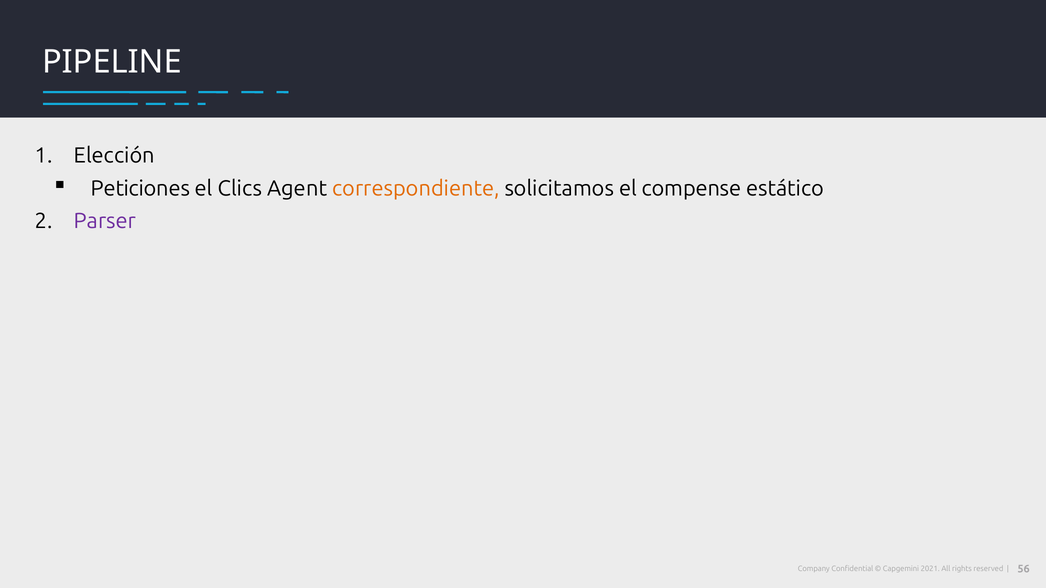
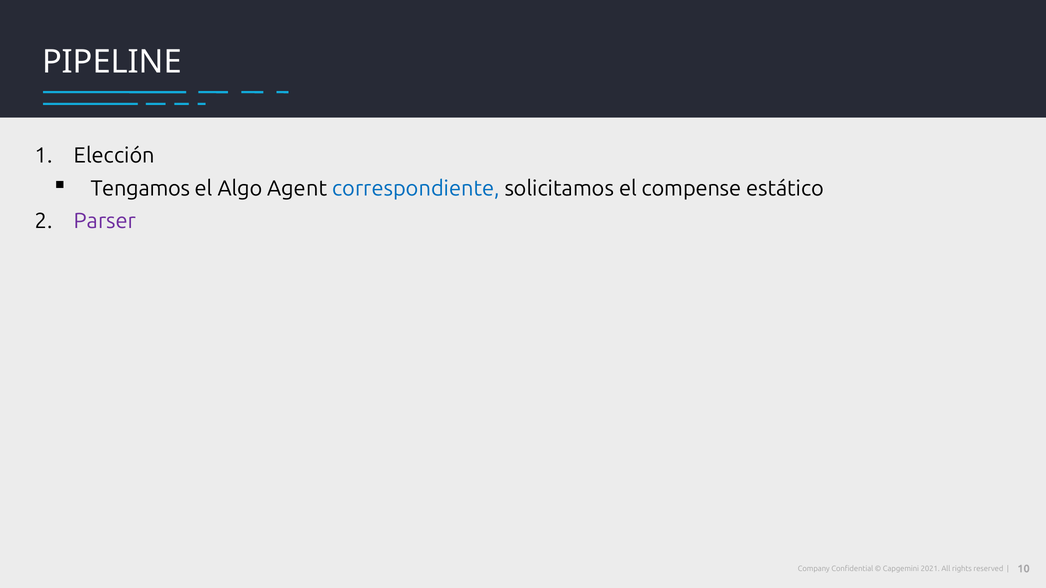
Peticiones: Peticiones -> Tengamos (140, 188)
Clics: Clics -> Algo (240, 188)
correspondiente colour: orange -> blue (416, 188)
56: 56 -> 10 (1024, 569)
